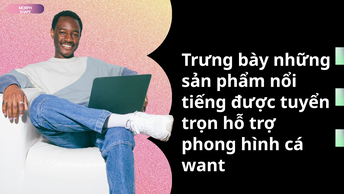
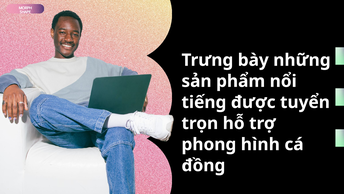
want: want -> đồng (203, 165)
